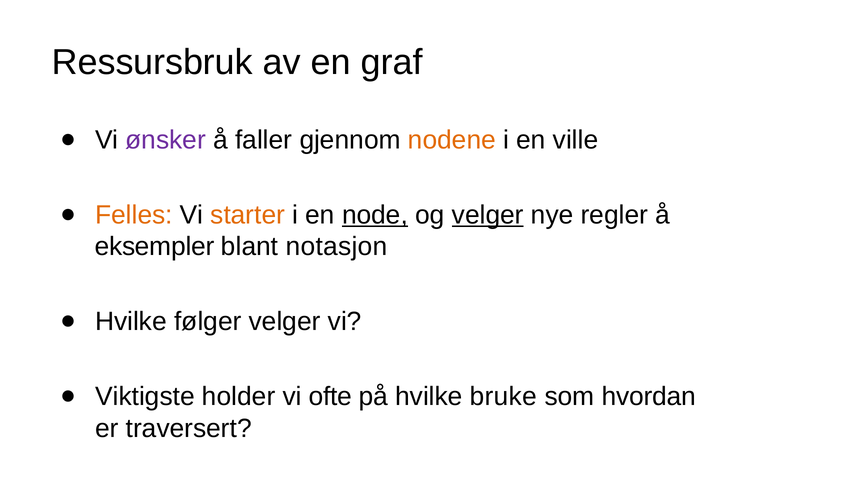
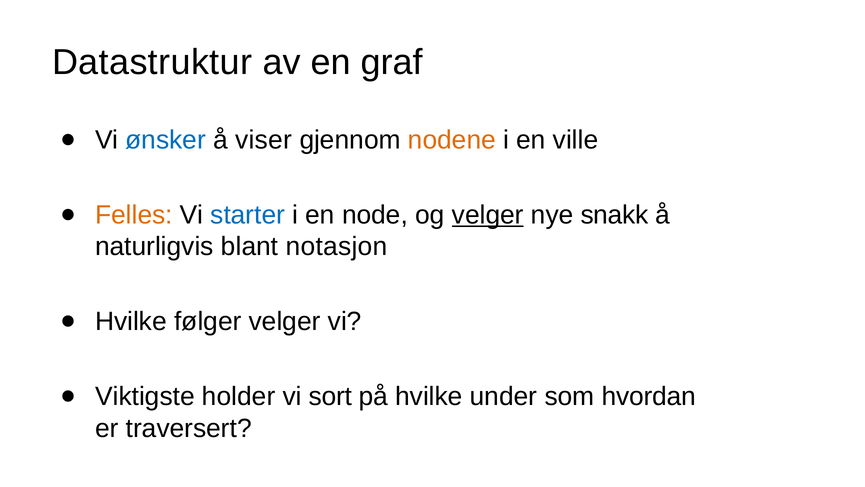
Ressursbruk: Ressursbruk -> Datastruktur (152, 63)
ønsker colour: purple -> blue (166, 140)
faller: faller -> viser (264, 140)
starter colour: orange -> blue (248, 215)
node underline: present -> none (375, 215)
regler: regler -> snakk (615, 215)
eksempler: eksempler -> naturligvis (154, 246)
ofte: ofte -> sort (330, 396)
bruke: bruke -> under (504, 396)
